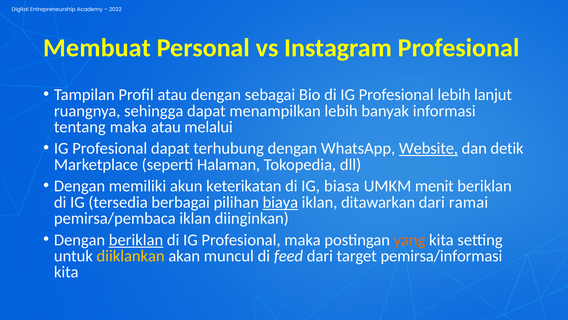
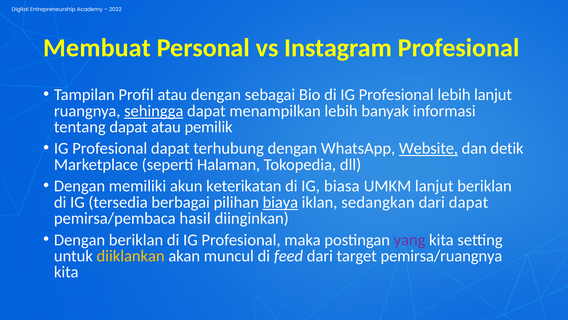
sehingga underline: none -> present (154, 111)
tentang maka: maka -> dapat (129, 127)
melalui: melalui -> pemilik (209, 127)
UMKM menit: menit -> lanjut (434, 186)
ditawarkan: ditawarkan -> sedangkan (378, 202)
dari ramai: ramai -> dapat (469, 202)
pemirsa/pembaca iklan: iklan -> hasil (195, 218)
beriklan underline: present -> none (136, 239)
yang colour: orange -> purple (410, 239)
pemirsa/informasi: pemirsa/informasi -> pemirsa/ruangnya (441, 256)
